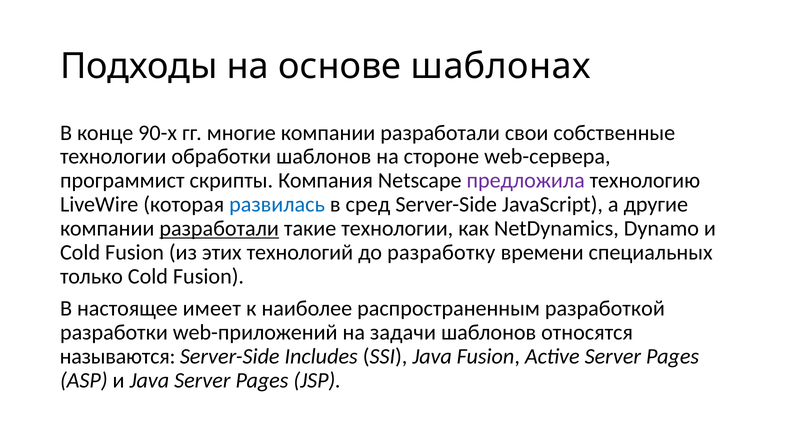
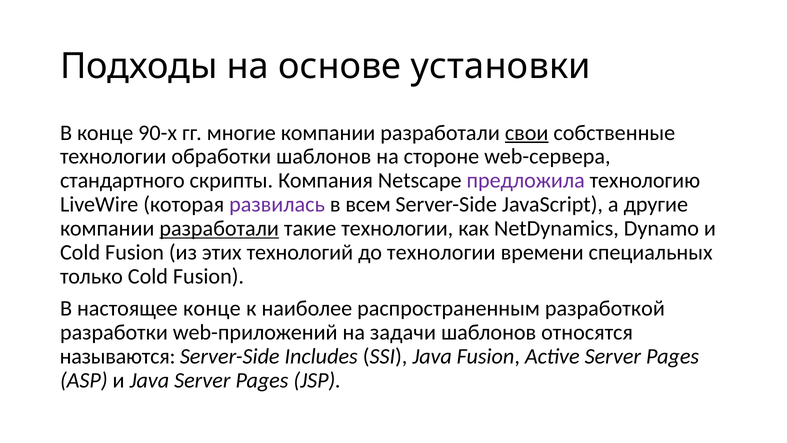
шаблонах: шаблонах -> установки (501, 66)
свои underline: none -> present (527, 133)
программист: программист -> стандартного (122, 181)
развилась colour: blue -> purple (277, 204)
сред: сред -> всем (368, 204)
до разработку: разработку -> технологии (441, 252)
настоящее имеет: имеет -> конце (212, 308)
